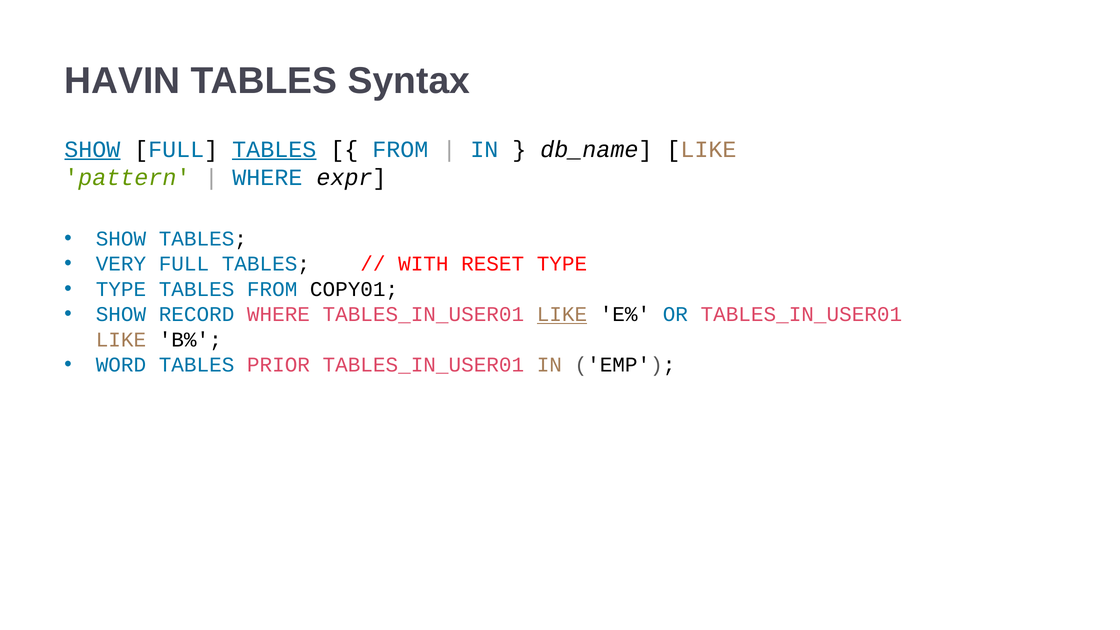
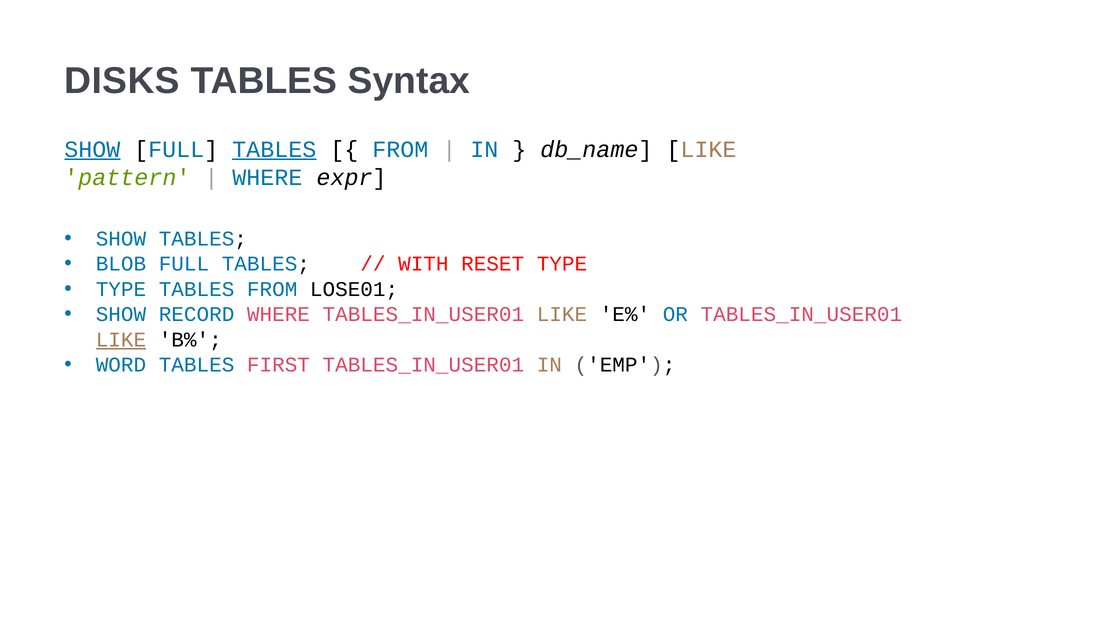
HAVIN: HAVIN -> DISKS (122, 81)
VERY: VERY -> BLOB (121, 264)
COPY01: COPY01 -> LOSE01 (354, 289)
LIKE underline: present -> none (562, 314)
LIKE underline: none -> present (121, 340)
PRIOR: PRIOR -> FIRST (278, 365)
